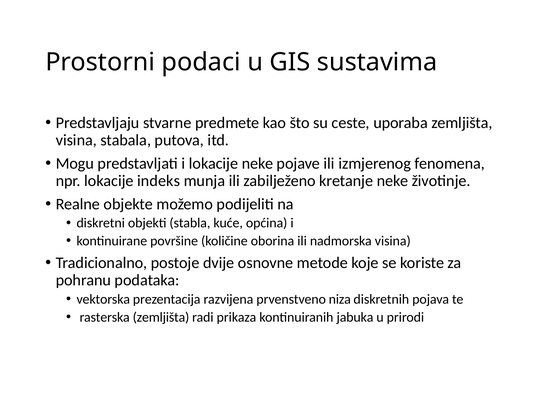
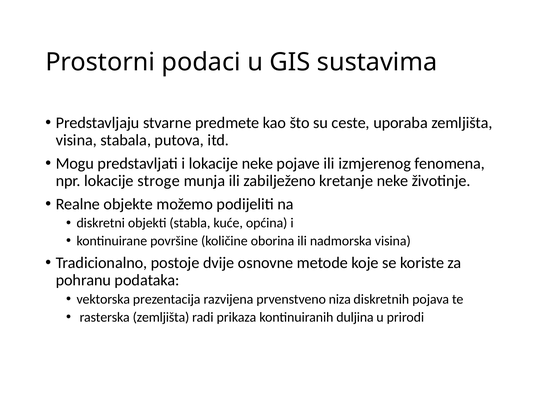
indeks: indeks -> stroge (159, 181)
jabuka: jabuka -> duljina (355, 317)
